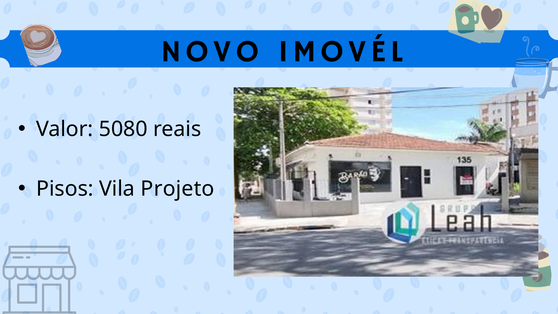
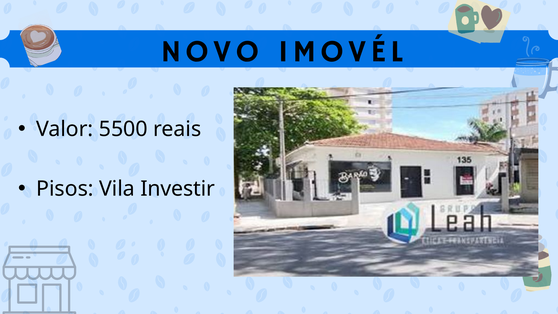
5080: 5080 -> 5500 (123, 129)
Projeto: Projeto -> Investir (178, 189)
